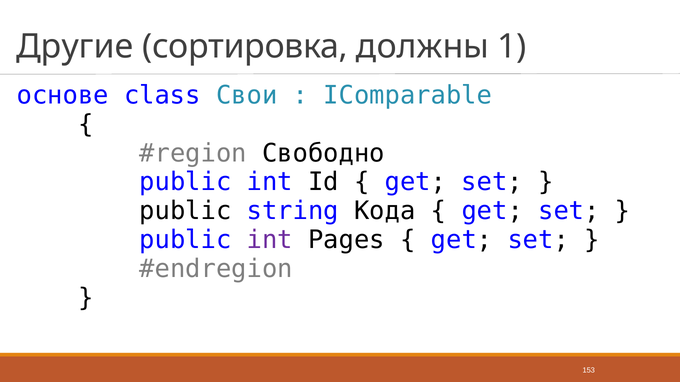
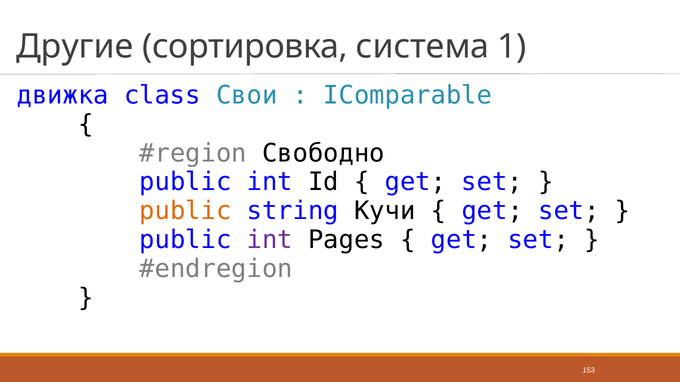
должны: должны -> система (423, 47)
основе: основе -> движка (63, 95)
public colour: black -> orange (185, 211)
Кода: Кода -> Кучи (385, 211)
